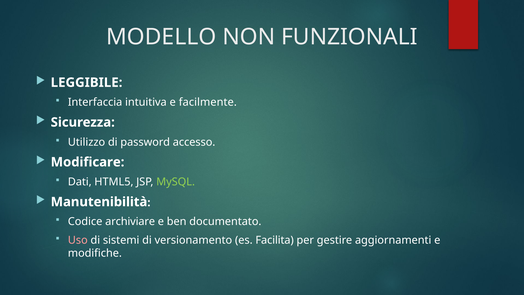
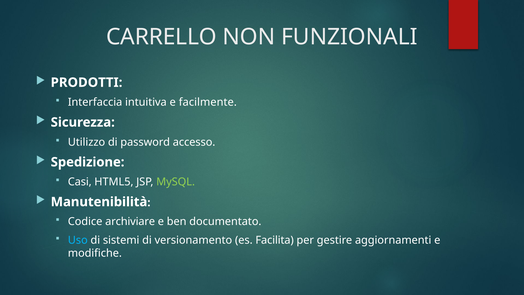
MODELLO: MODELLO -> CARRELLO (161, 37)
LEGGIBILE: LEGGIBILE -> PRODOTTI (87, 82)
Modificare: Modificare -> Spedizione (88, 162)
Dati: Dati -> Casi (80, 182)
Uso colour: pink -> light blue (78, 240)
